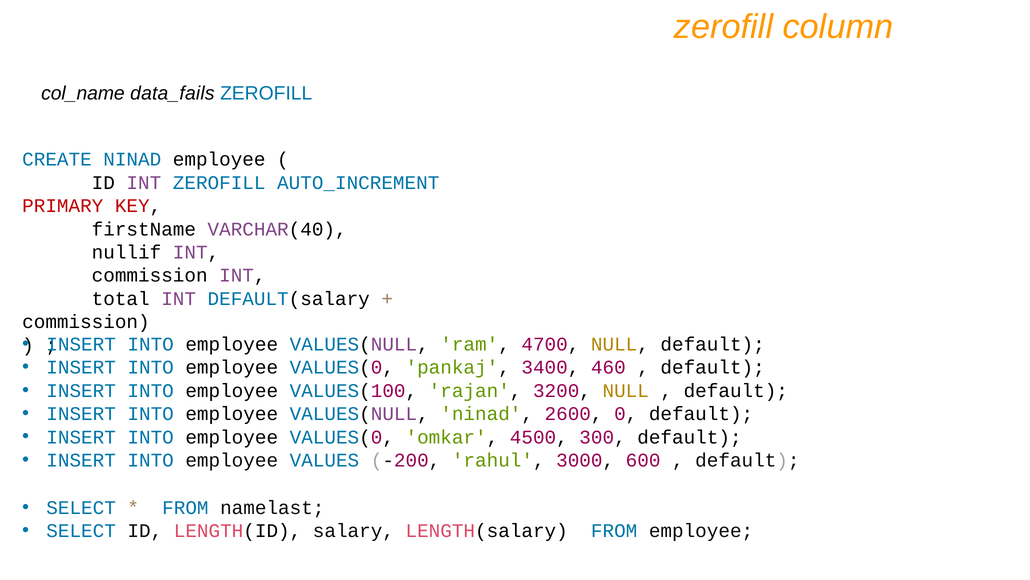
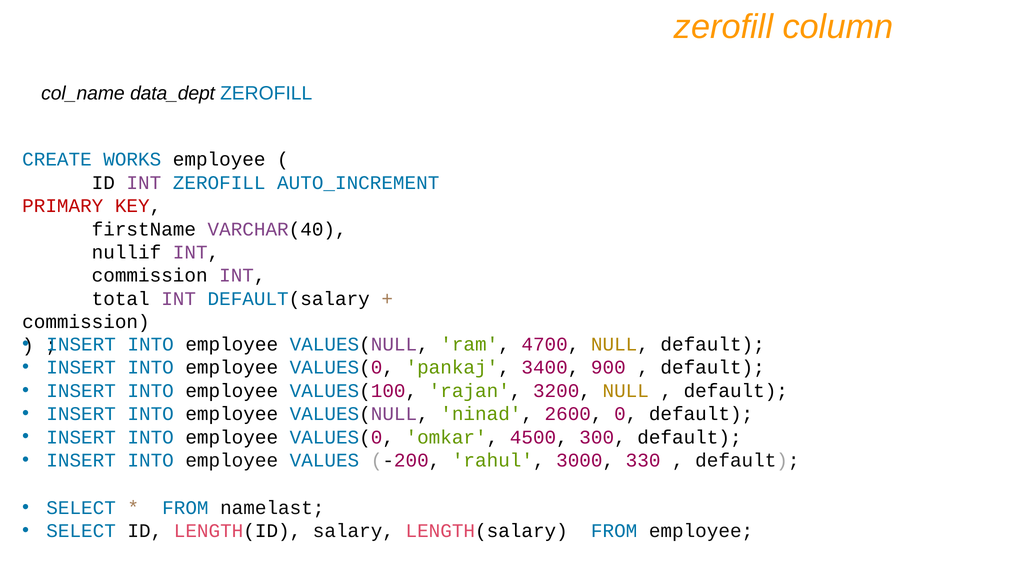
data_fails: data_fails -> data_dept (173, 93)
CREATE NINAD: NINAD -> WORKS (132, 159)
460: 460 -> 900 (608, 367)
600: 600 -> 330 (643, 460)
